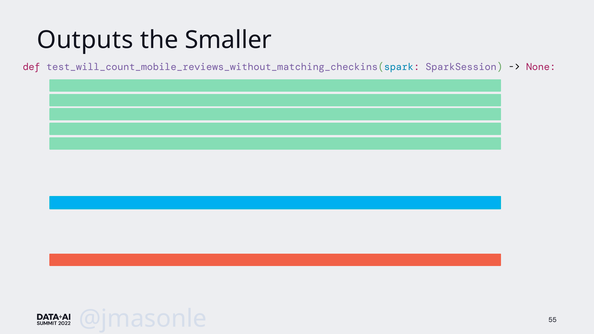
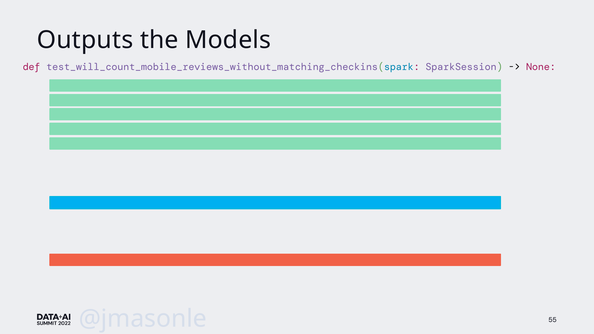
Smaller: Smaller -> Models (228, 40)
